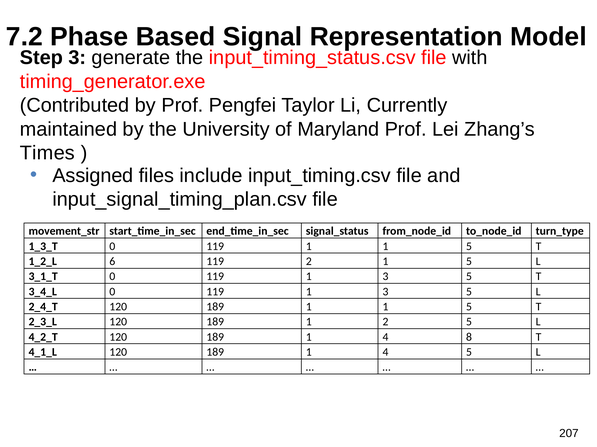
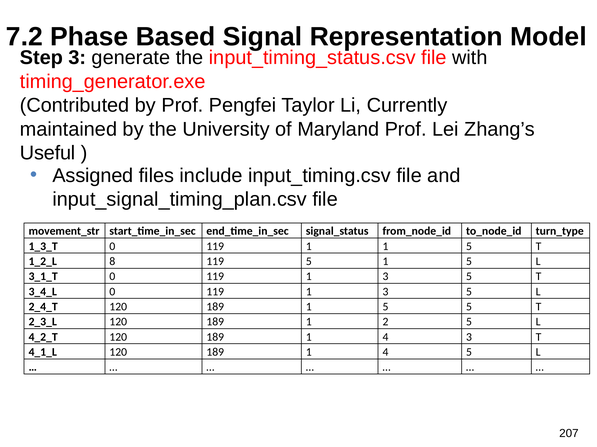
Times: Times -> Useful (48, 153)
6: 6 -> 8 (112, 262)
119 2: 2 -> 5 (309, 262)
189 1 1: 1 -> 5 (385, 307)
4 8: 8 -> 3 (469, 337)
